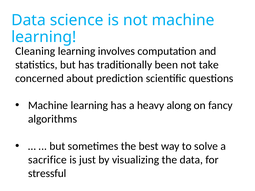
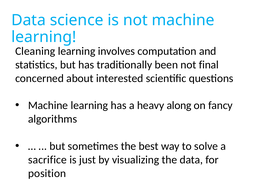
take: take -> final (209, 65)
prediction: prediction -> interested (120, 78)
stressful: stressful -> position (47, 174)
